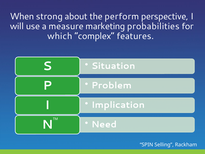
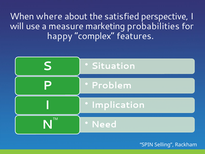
strong: strong -> where (49, 16)
perform: perform -> satisfied (122, 16)
which: which -> happy (60, 36)
